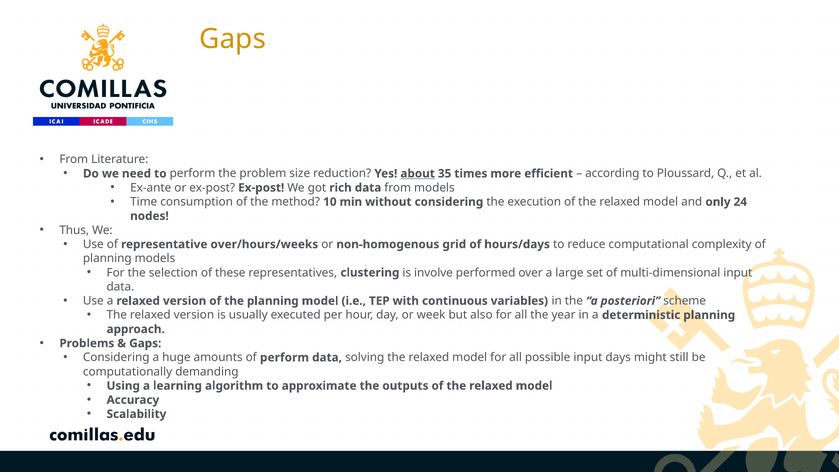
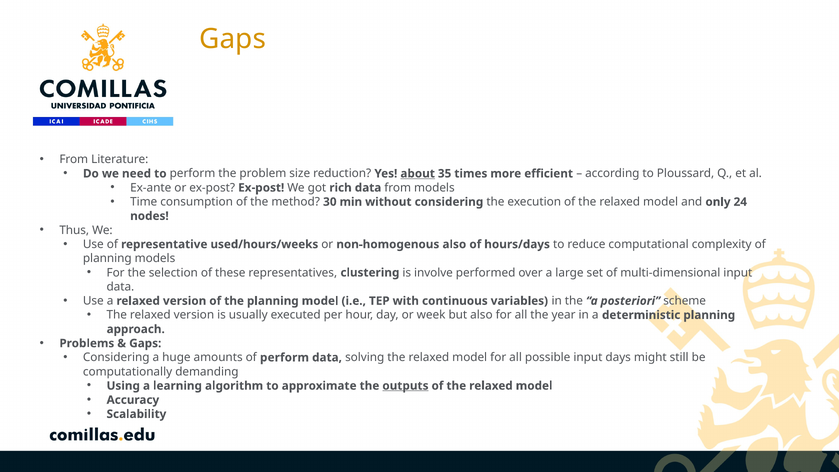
10: 10 -> 30 (330, 202)
over/hours/weeks: over/hours/weeks -> used/hours/weeks (264, 244)
non-homogenous grid: grid -> also (454, 244)
outputs underline: none -> present (405, 386)
